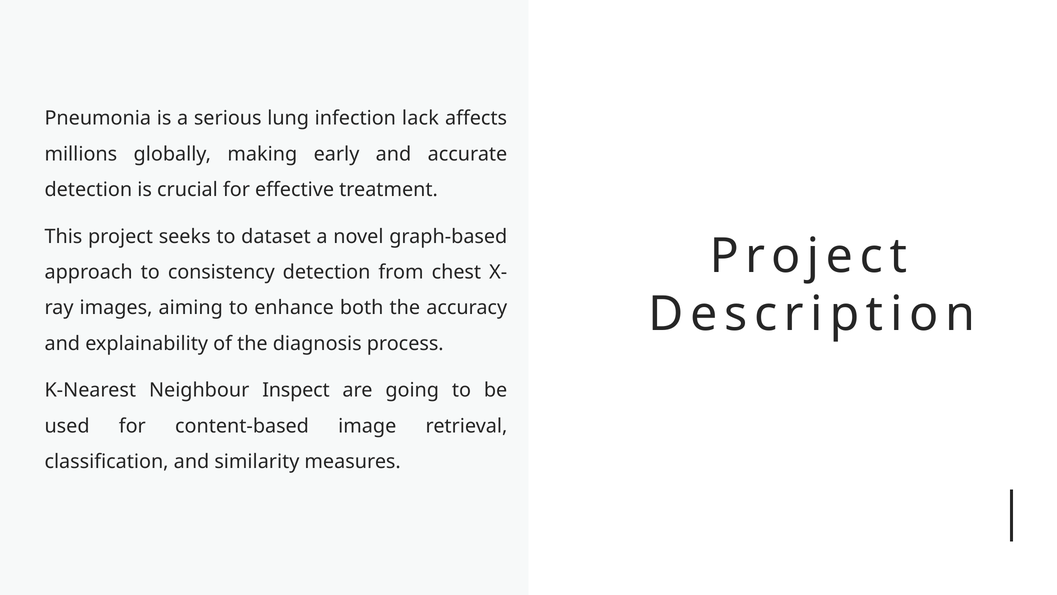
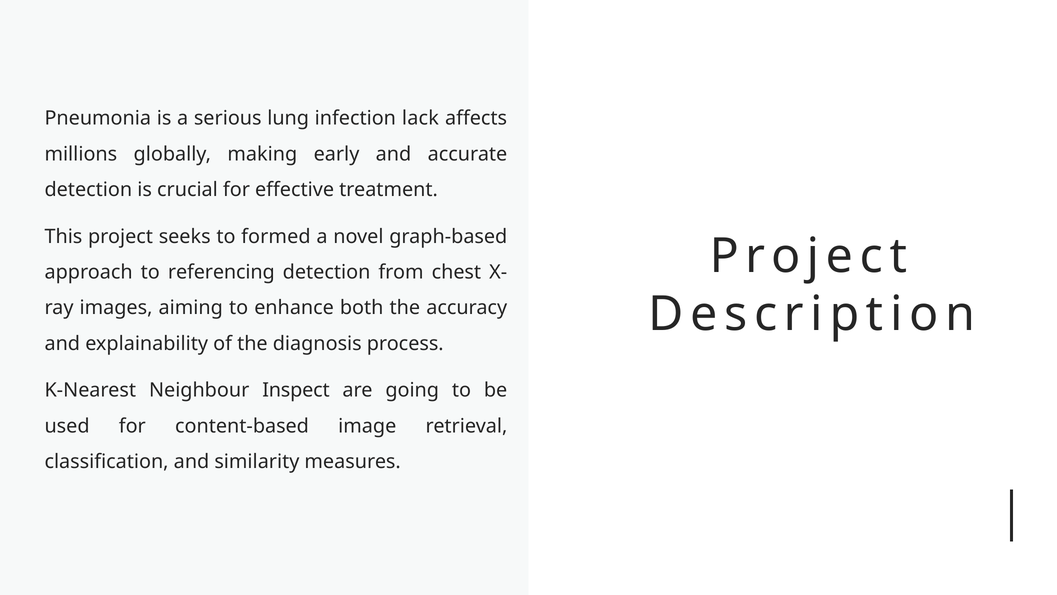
dataset: dataset -> formed (276, 236)
consistency: consistency -> referencing (221, 272)
